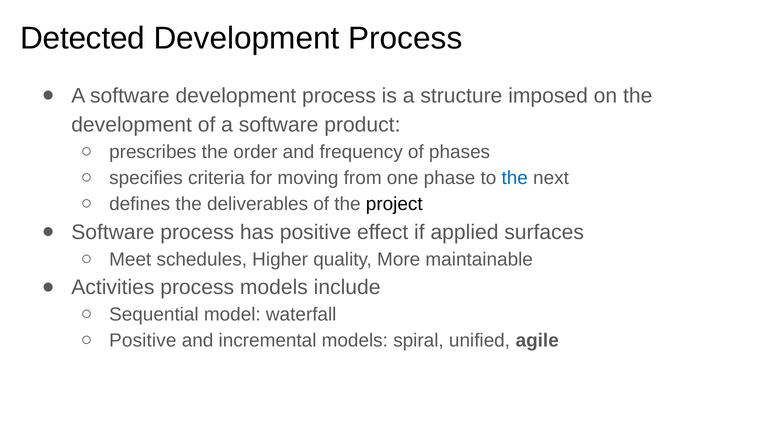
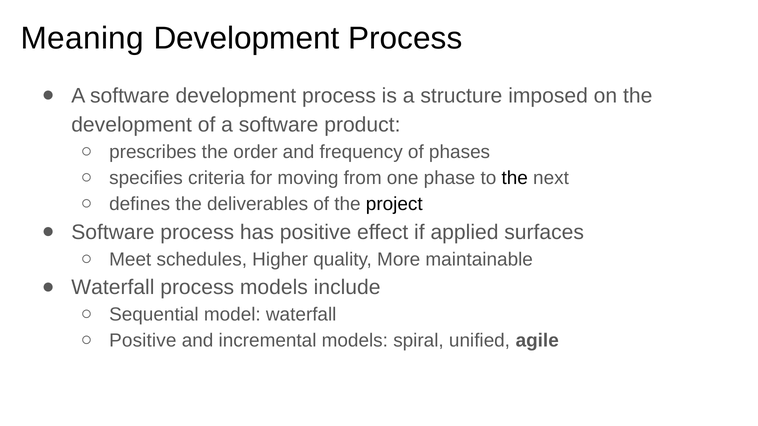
Detected: Detected -> Meaning (82, 38)
the colour: blue -> black (515, 178)
Activities: Activities -> Waterfall (113, 288)
